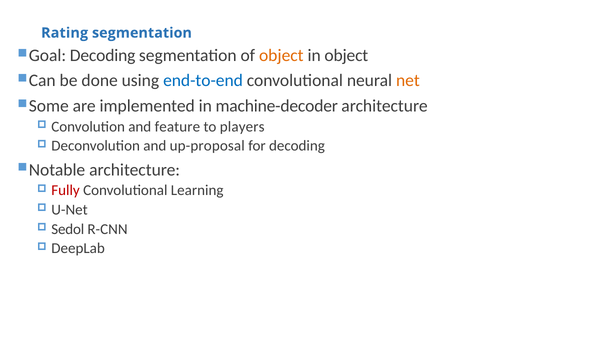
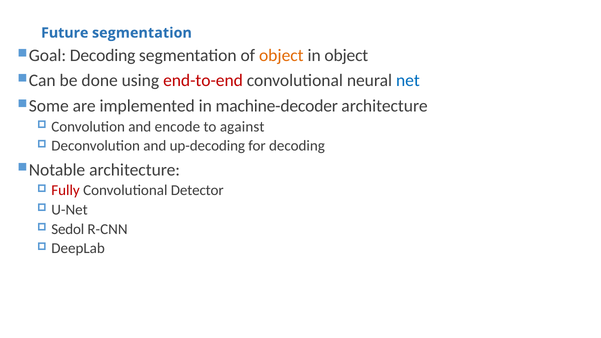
Rating: Rating -> Future (65, 33)
end-to-end colour: blue -> red (203, 81)
net colour: orange -> blue (408, 81)
feature: feature -> encode (177, 127)
players: players -> against (242, 127)
up-proposal: up-proposal -> up-decoding (207, 146)
Learning: Learning -> Detector (197, 191)
